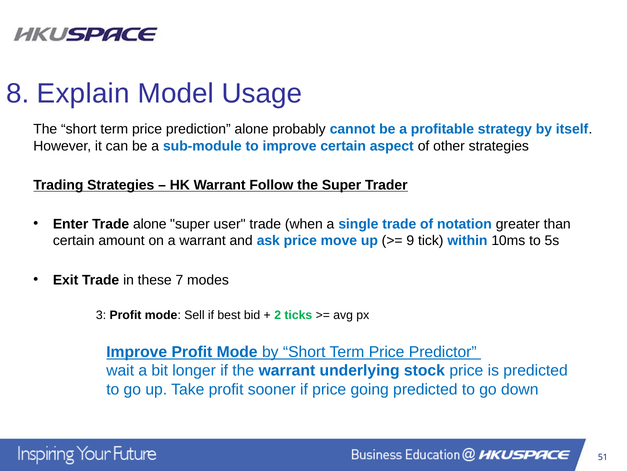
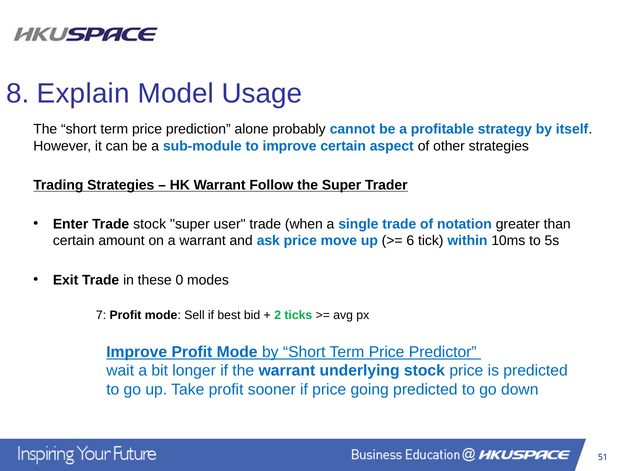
Trade alone: alone -> stock (150, 224)
9: 9 -> 6 (410, 240)
7: 7 -> 0 (179, 279)
3: 3 -> 7 (101, 315)
